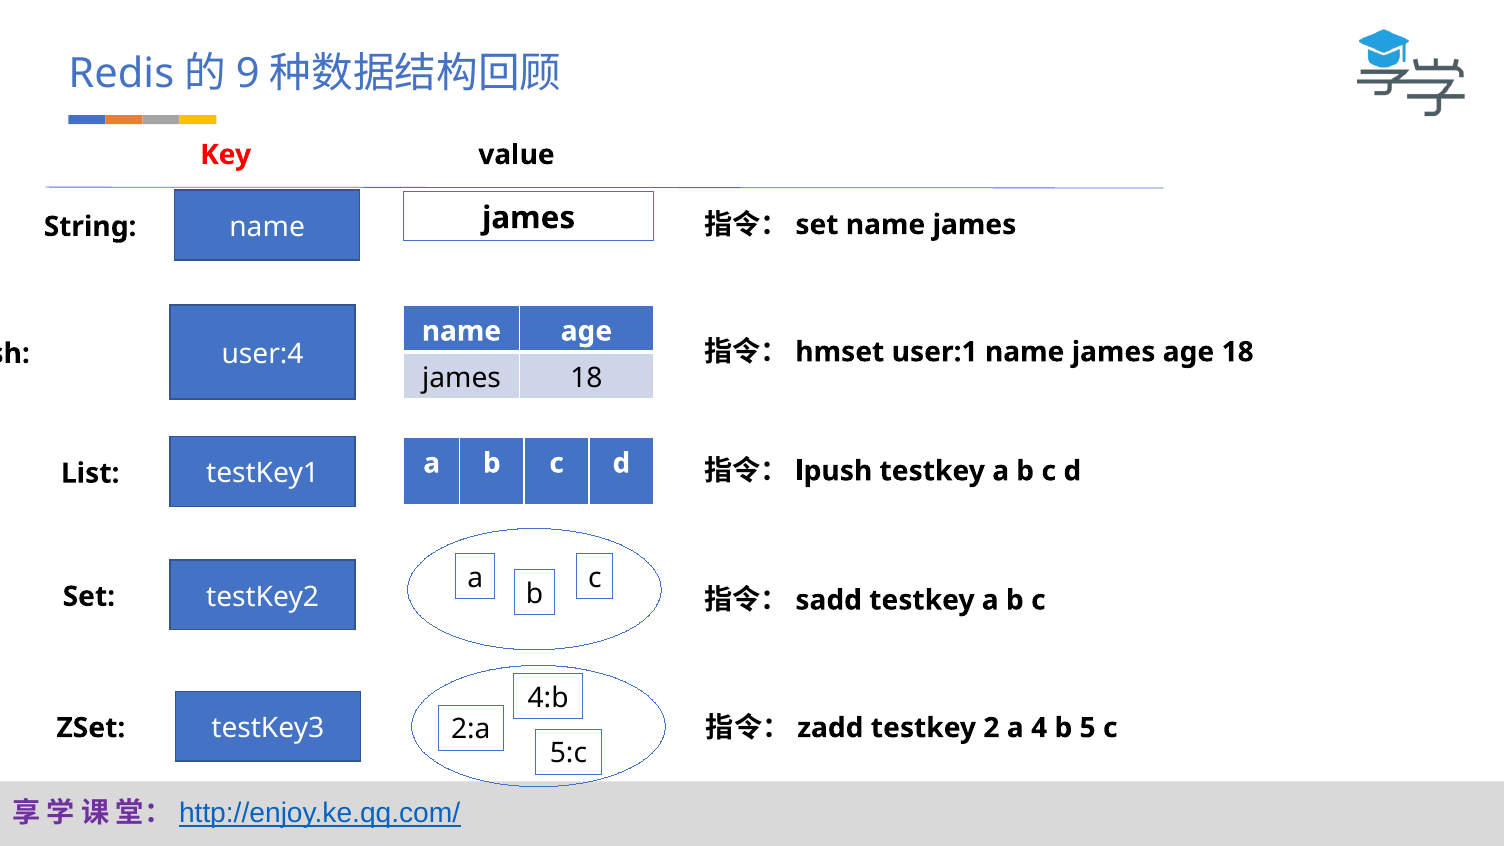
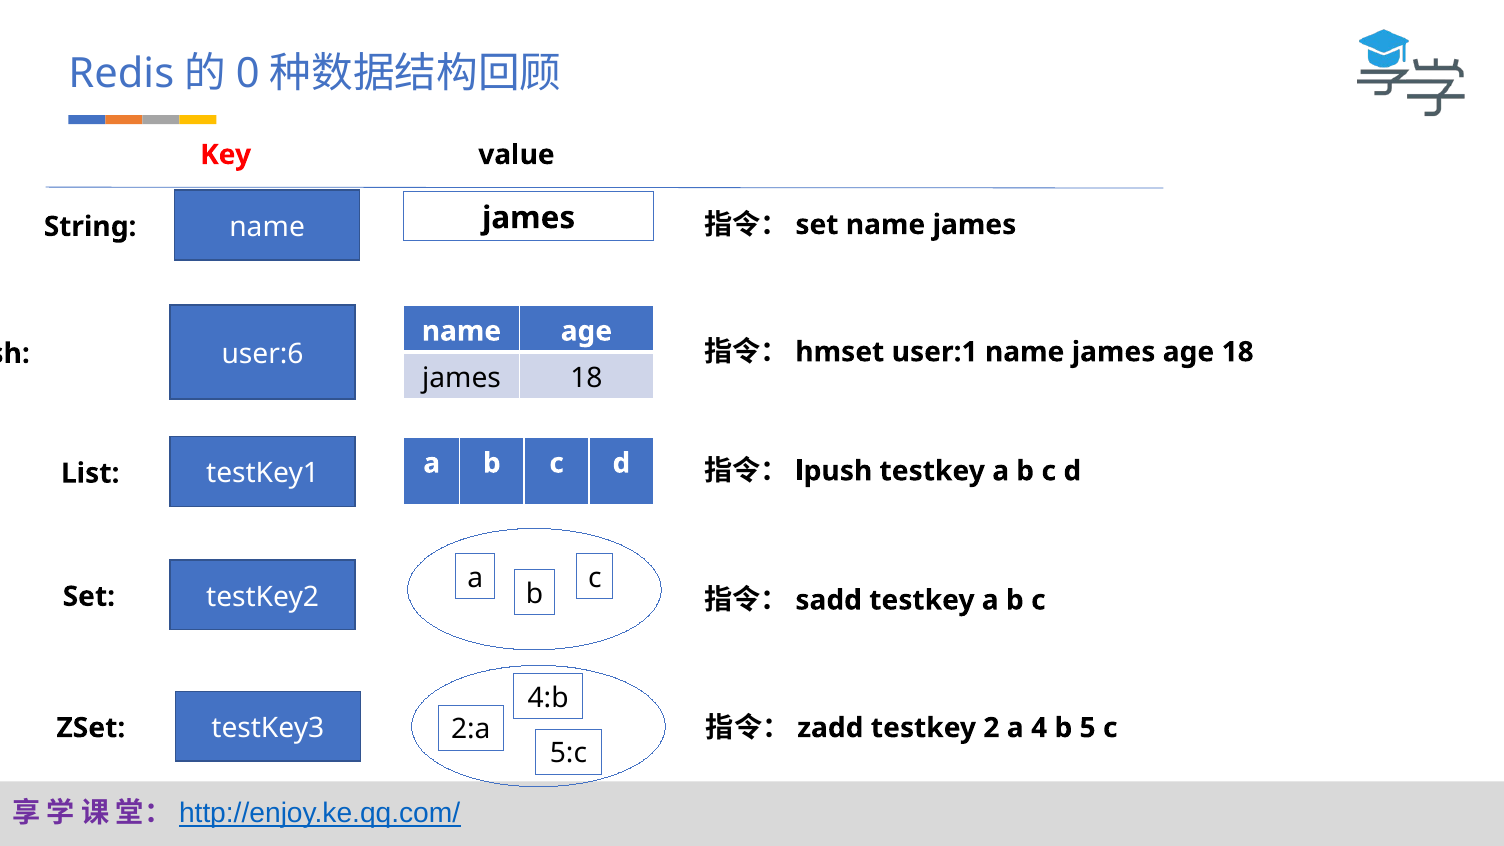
9: 9 -> 0 (248, 74)
user:4: user:4 -> user:6 (263, 354)
